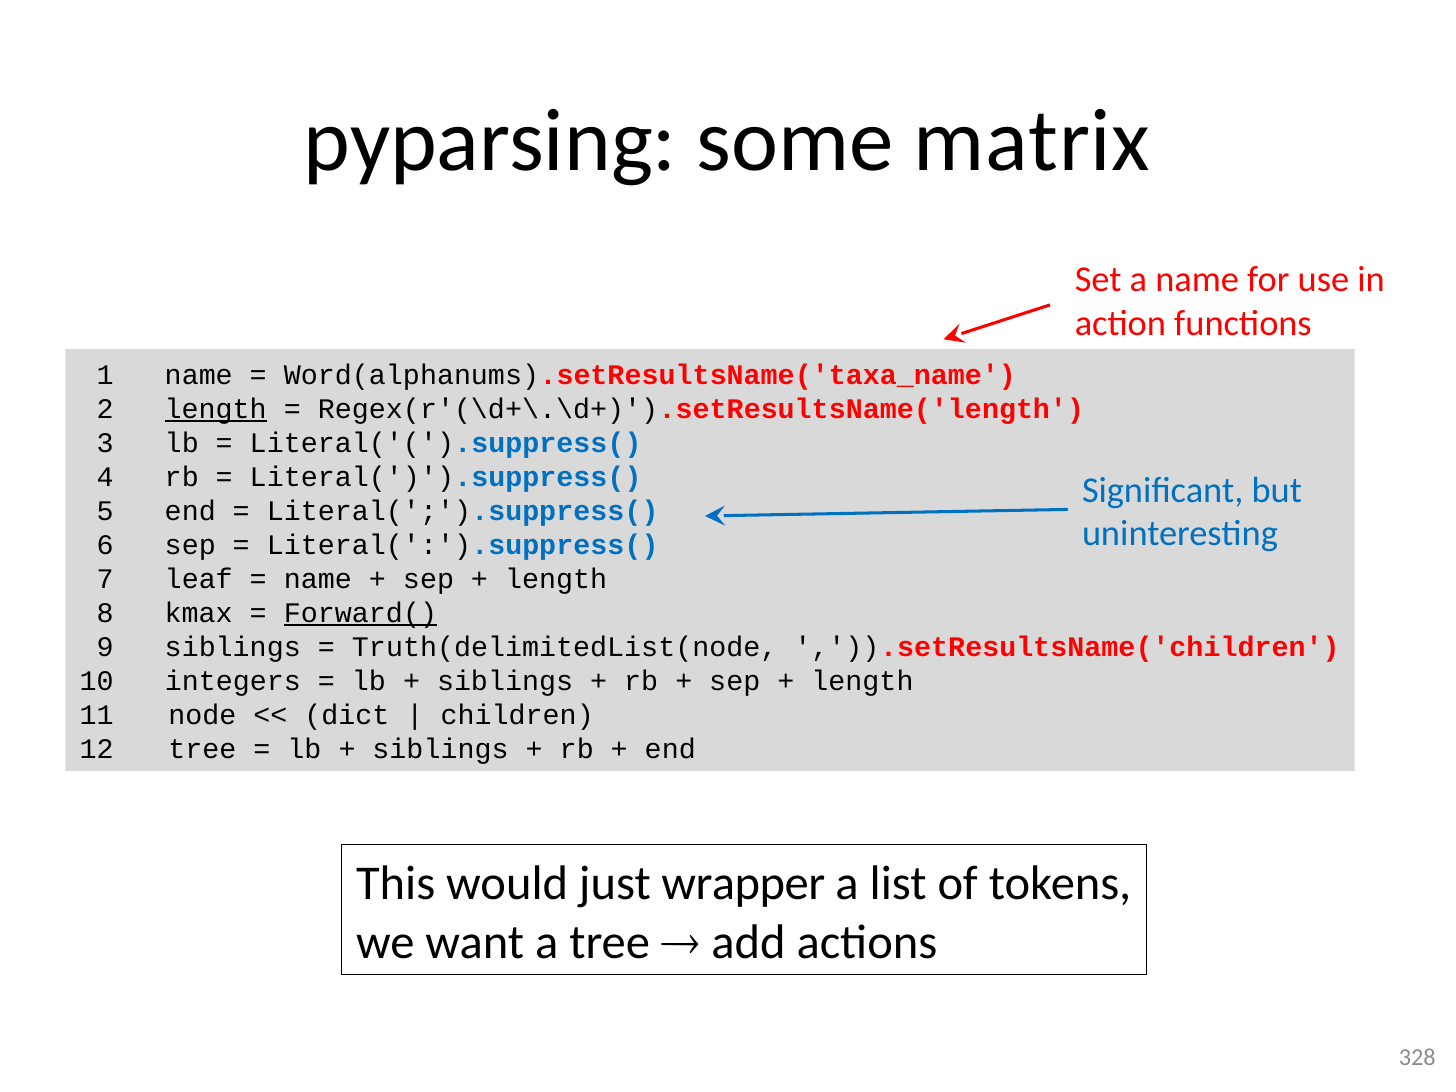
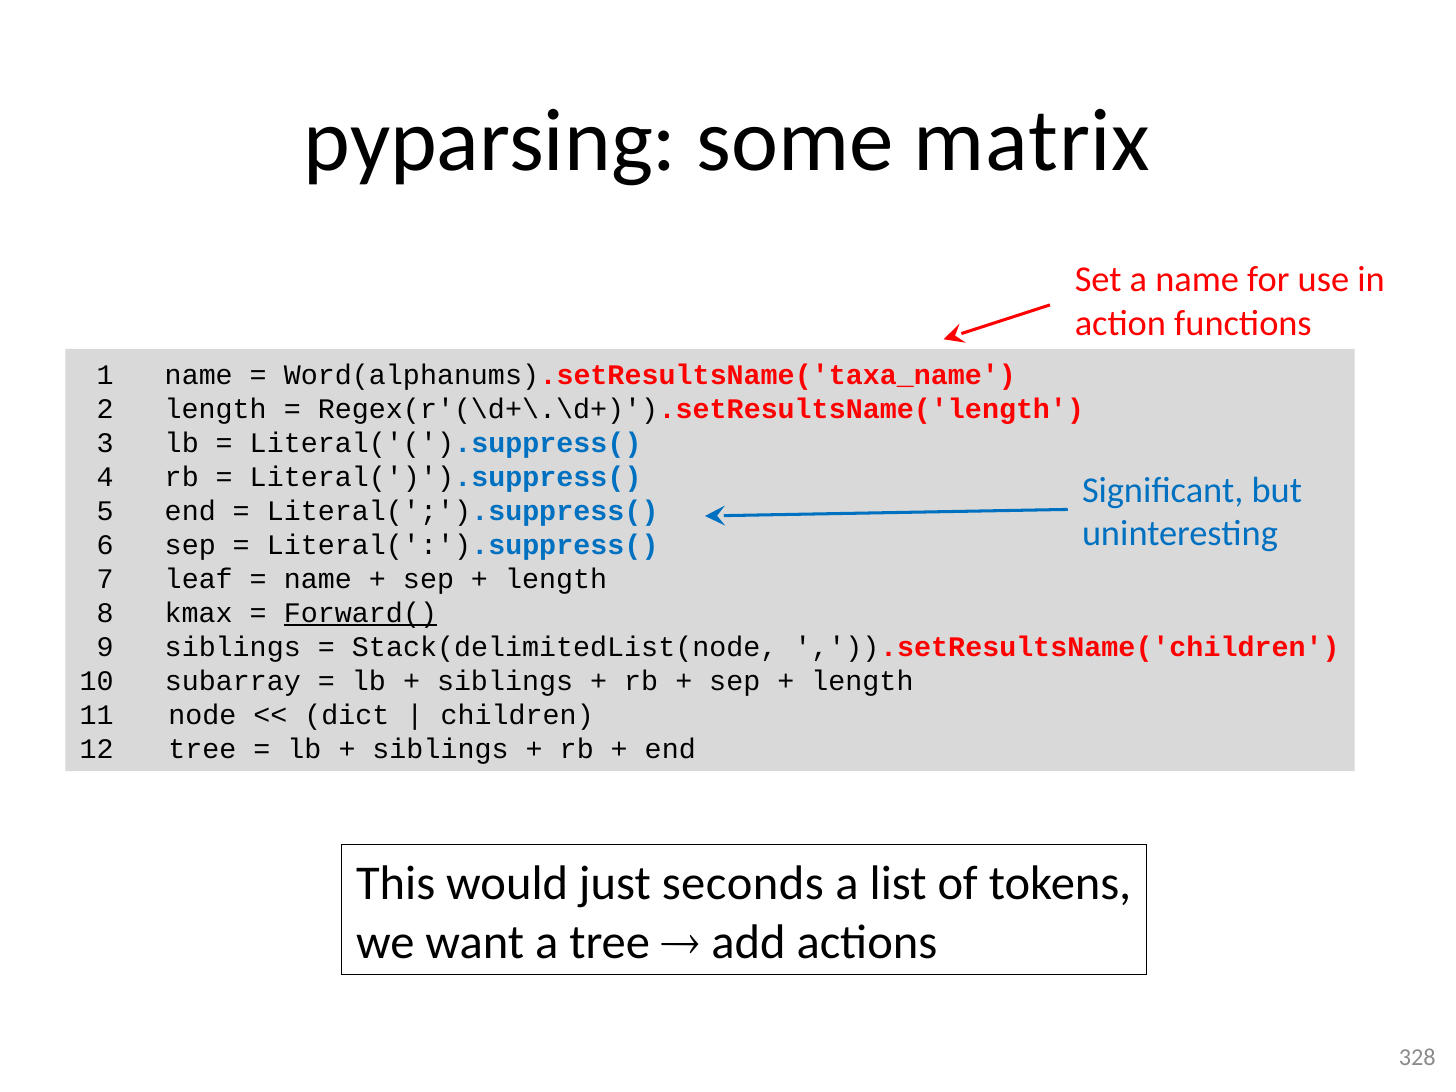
length underline: present -> none (216, 409)
Truth(delimitedList(node: Truth(delimitedList(node -> Stack(delimitedList(node (565, 647)
integers: integers -> subarray (233, 681)
wrapper: wrapper -> seconds (743, 884)
